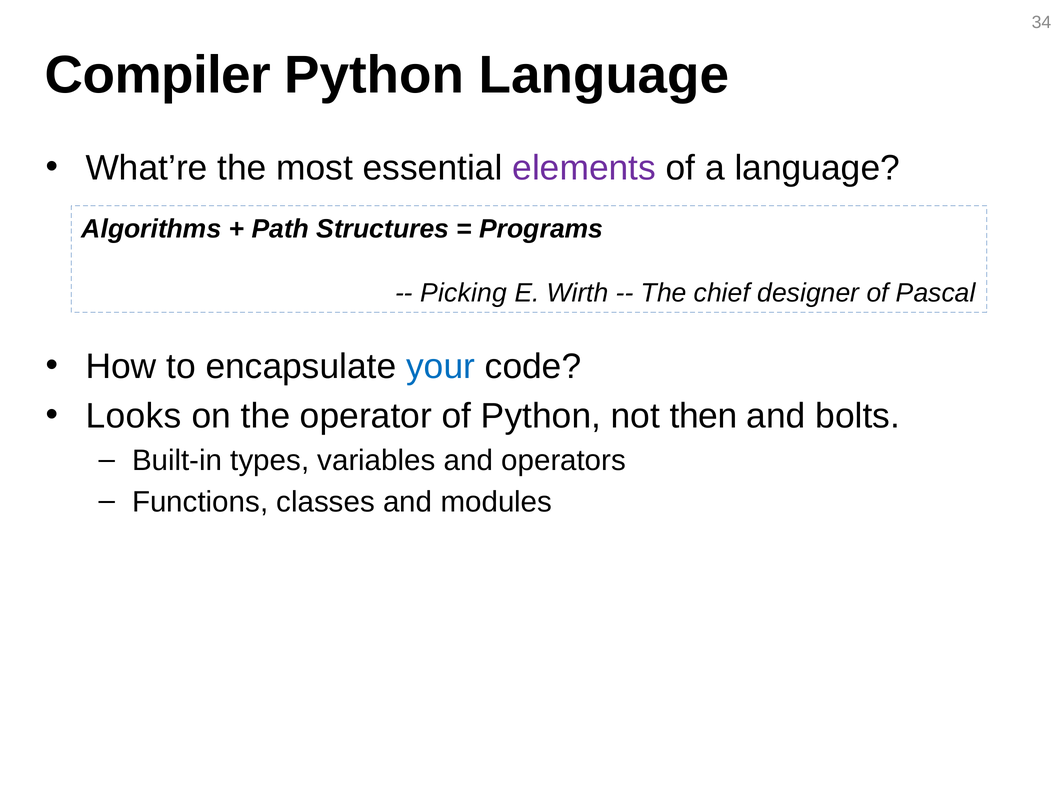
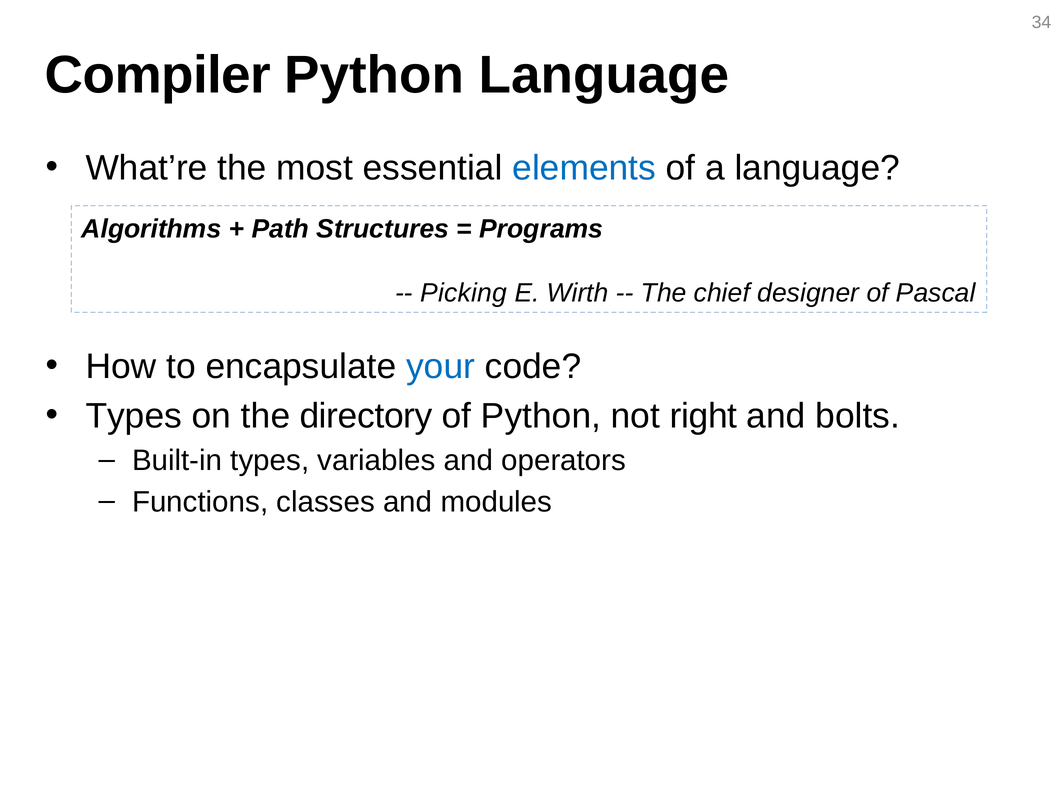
elements colour: purple -> blue (584, 168)
Looks: Looks -> Types (134, 416)
operator: operator -> directory (366, 416)
then: then -> right (703, 416)
